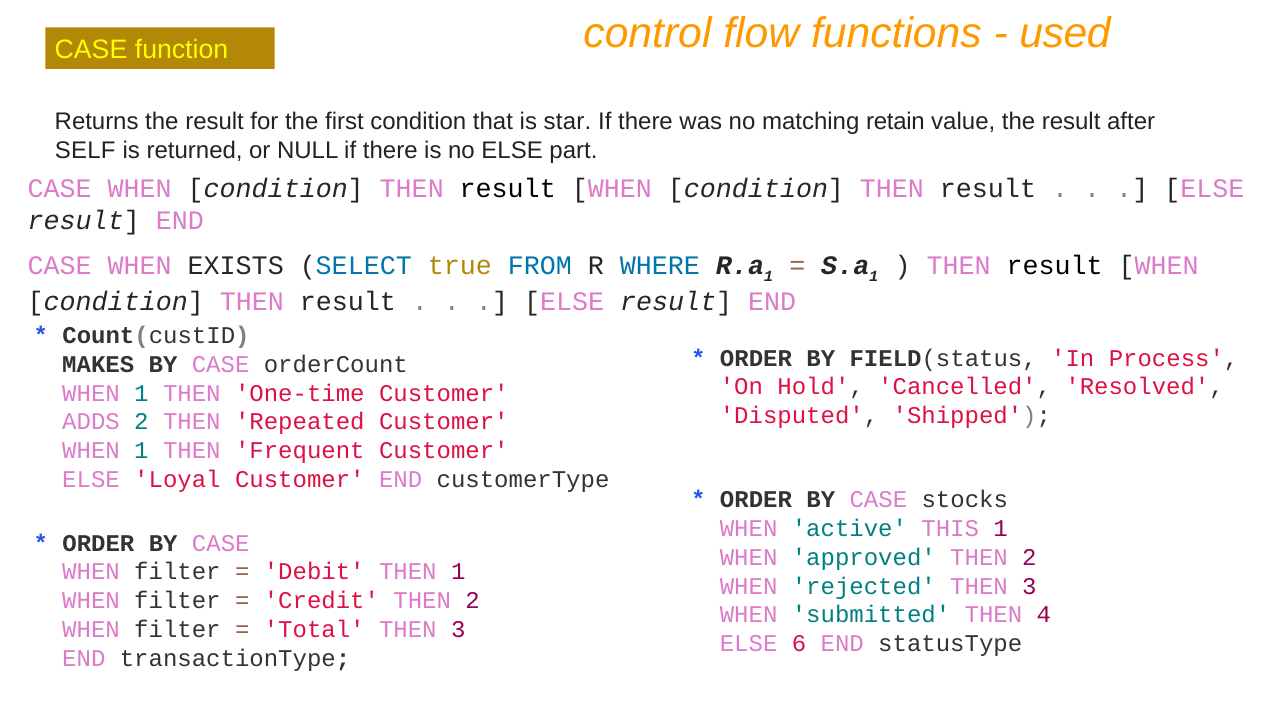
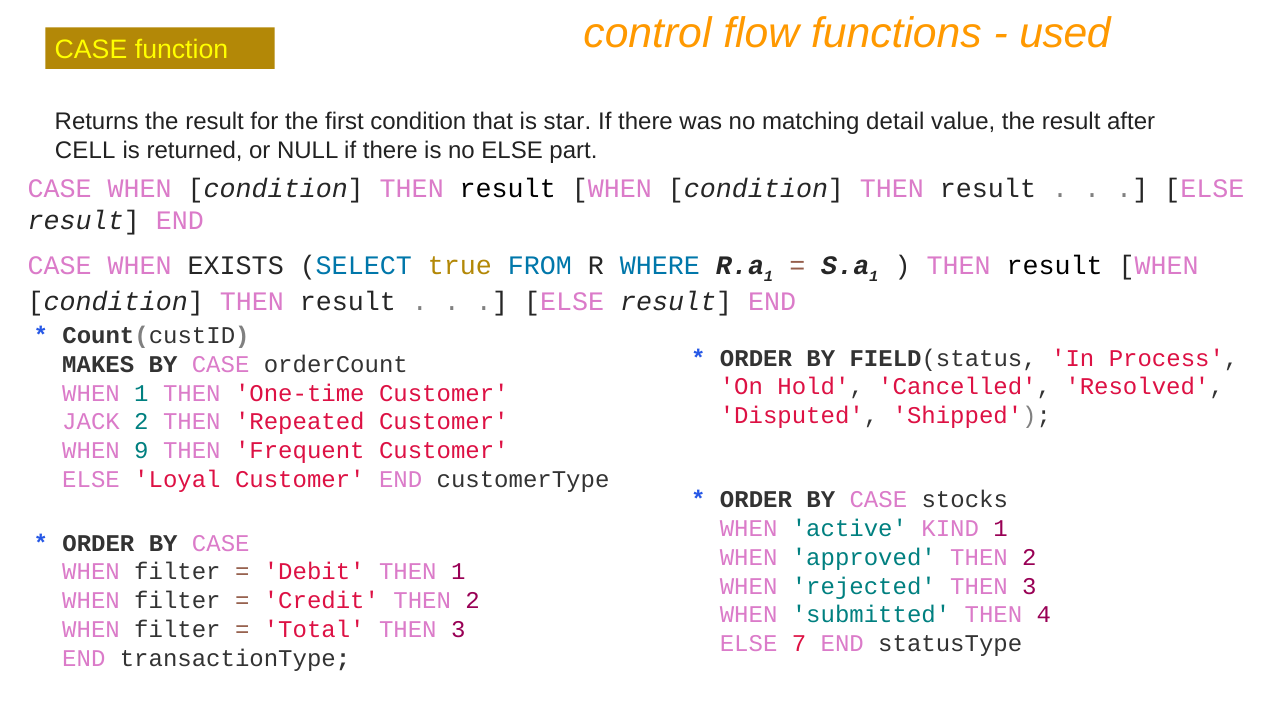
retain: retain -> detail (895, 122)
SELF: SELF -> CELL (85, 150)
ADDS: ADDS -> JACK (91, 422)
1: 1 -> 9 (141, 451)
THIS: THIS -> KIND (950, 529)
6: 6 -> 7 (799, 644)
